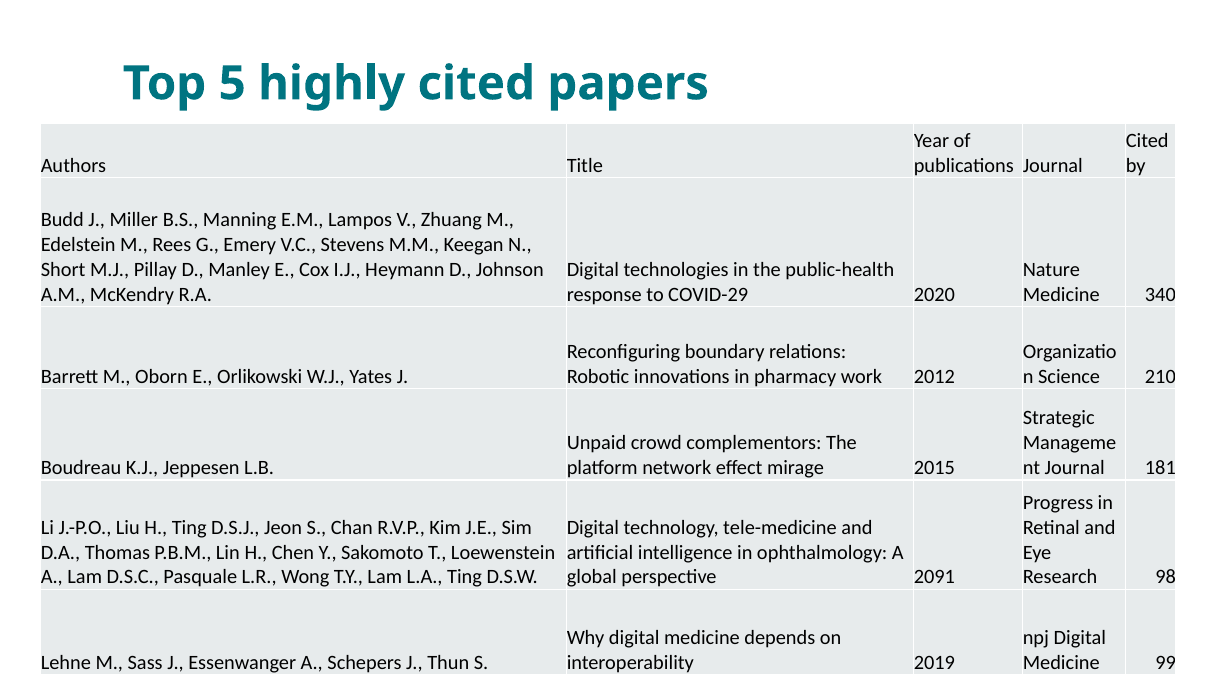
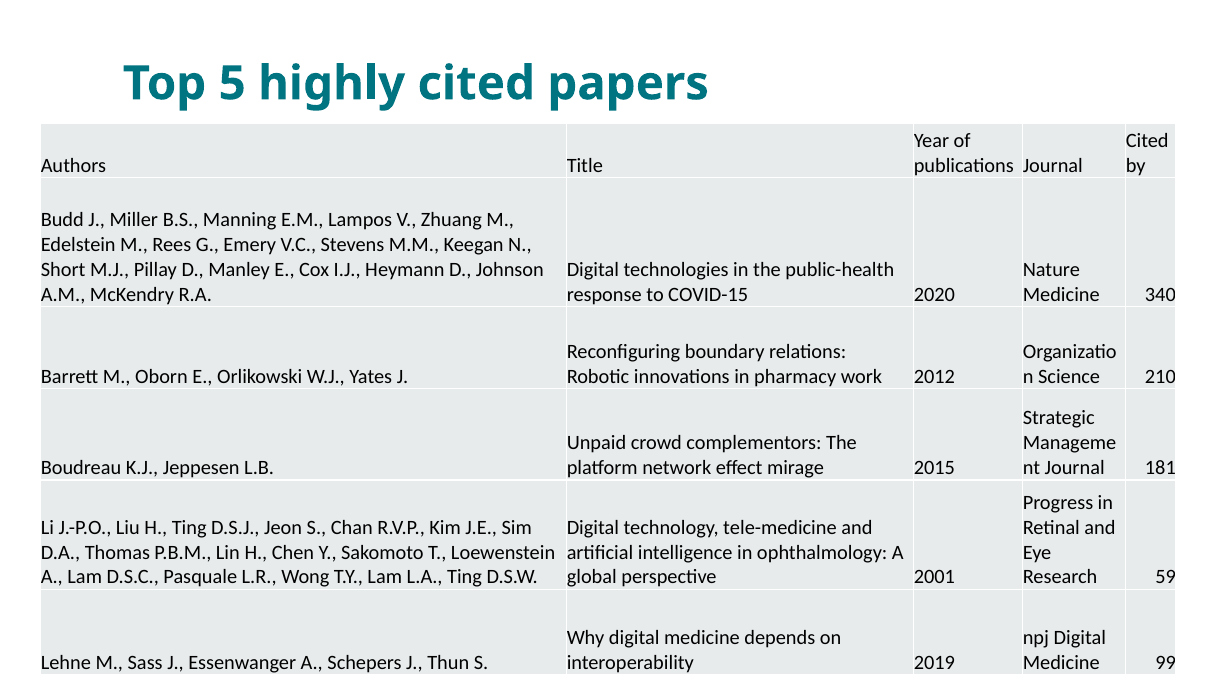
COVID-29: COVID-29 -> COVID-15 (708, 295)
2091: 2091 -> 2001 (934, 578)
98: 98 -> 59 (1166, 578)
